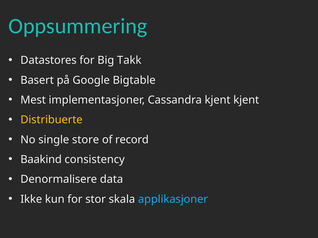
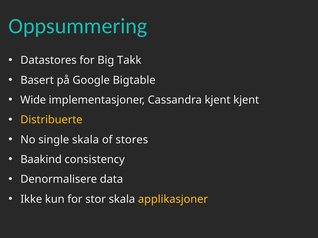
Mest: Mest -> Wide (33, 100)
single store: store -> skala (86, 140)
record: record -> stores (132, 140)
applikasjoner colour: light blue -> yellow (173, 200)
